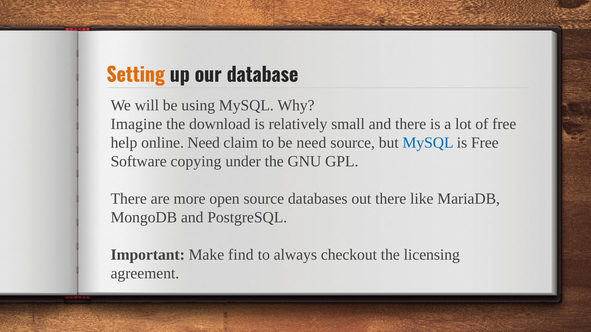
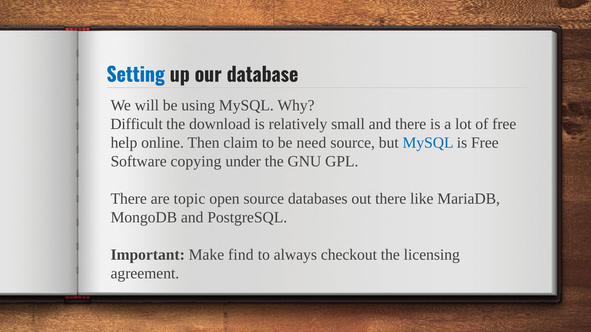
Setting colour: orange -> blue (136, 75)
Imagine: Imagine -> Difficult (137, 124)
online Need: Need -> Then (204, 143)
more: more -> topic (189, 199)
